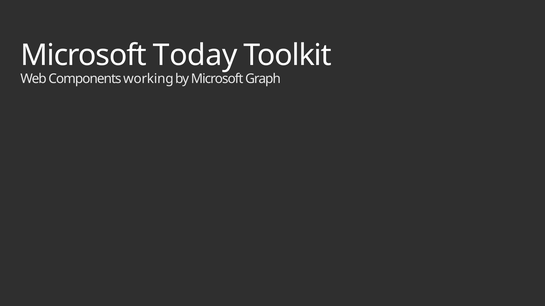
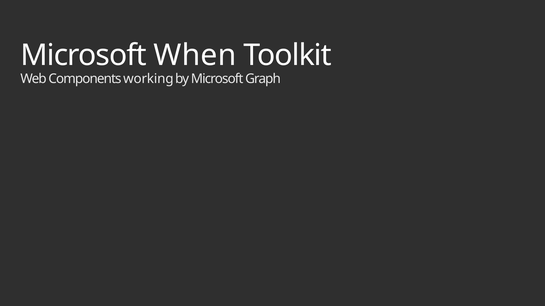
Today: Today -> When (195, 55)
